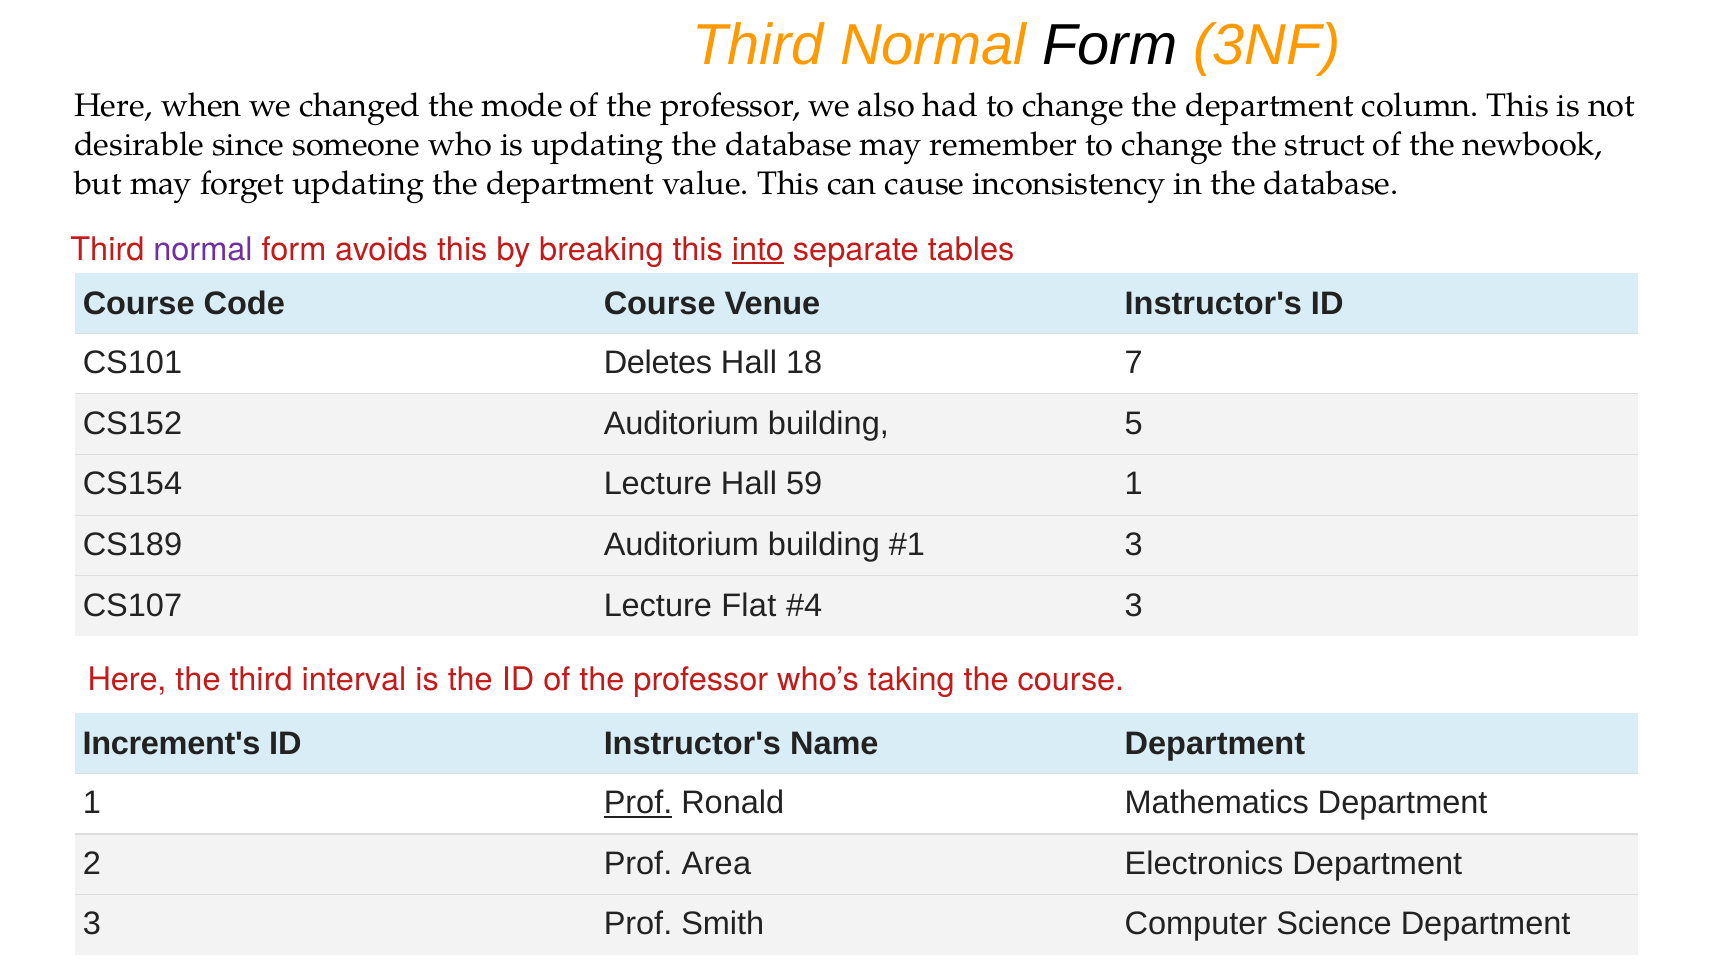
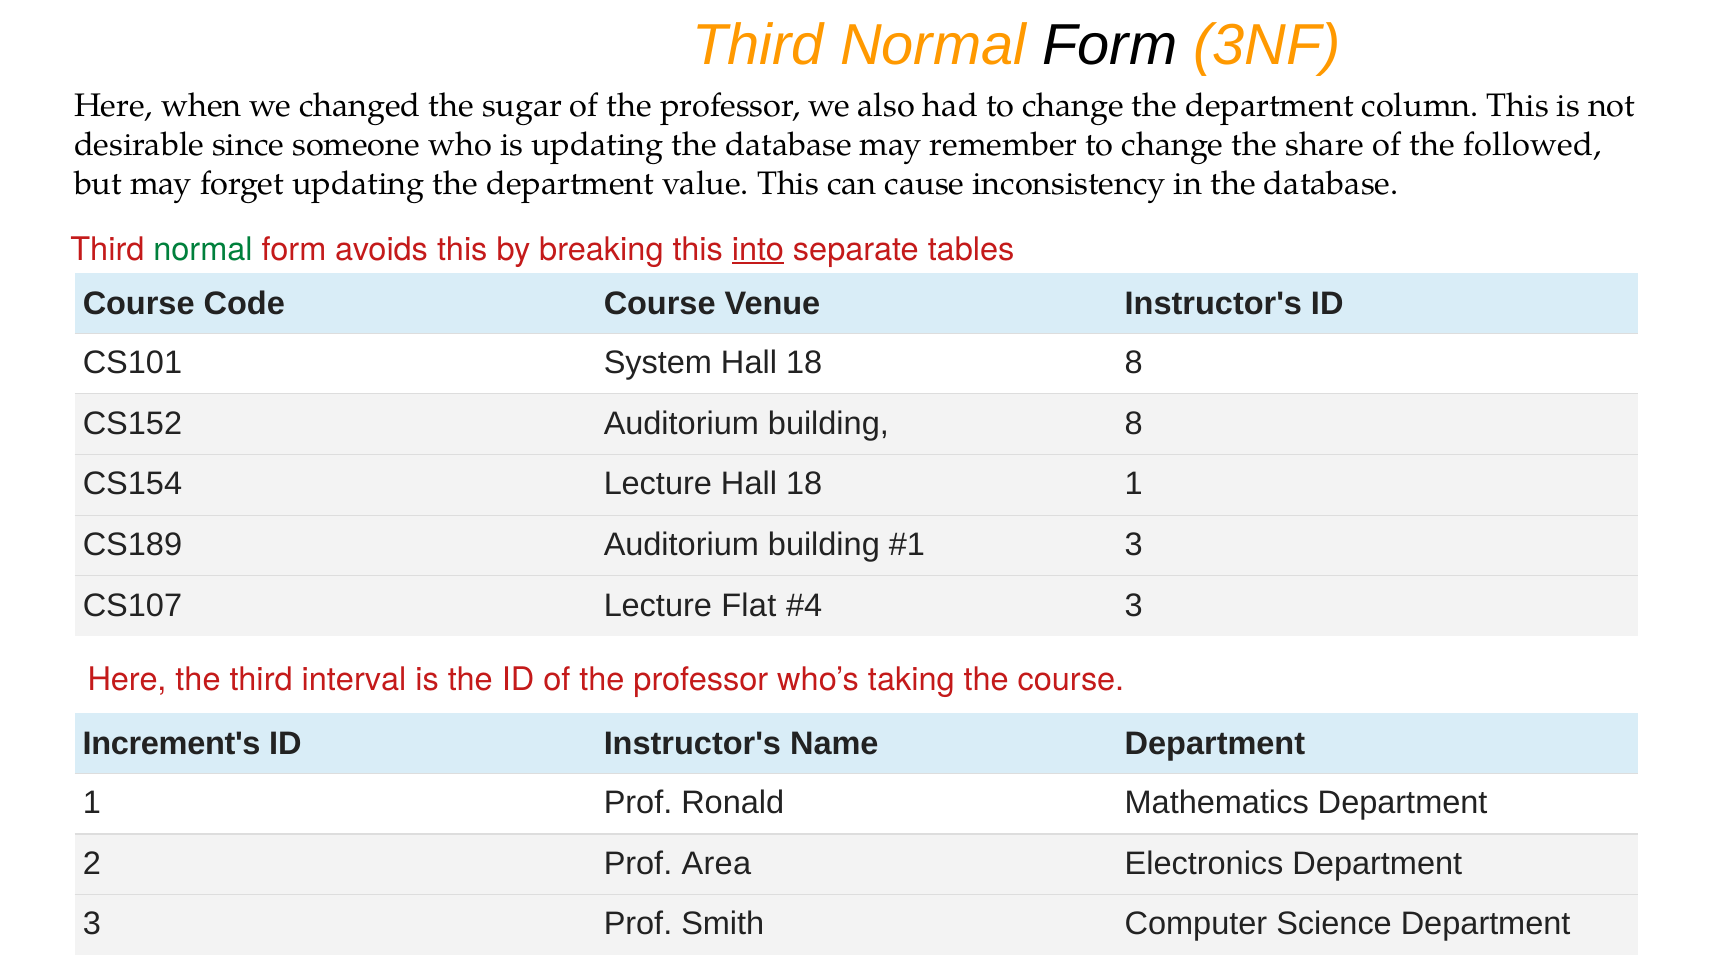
mode: mode -> sugar (522, 106)
struct: struct -> share (1325, 145)
newbook: newbook -> followed (1533, 145)
normal colour: purple -> green (203, 250)
Deletes: Deletes -> System (658, 363)
18 7: 7 -> 8 (1134, 363)
building 5: 5 -> 8 (1134, 424)
Lecture Hall 59: 59 -> 18 (804, 484)
Prof underline: present -> none (638, 803)
